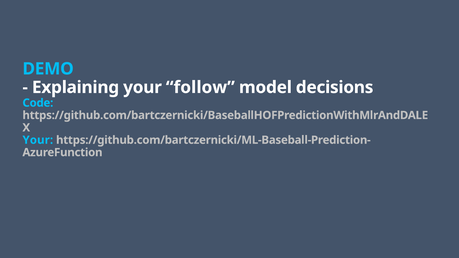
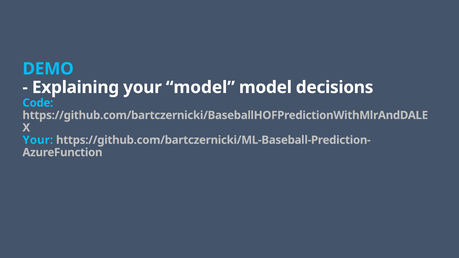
your follow: follow -> model (200, 87)
